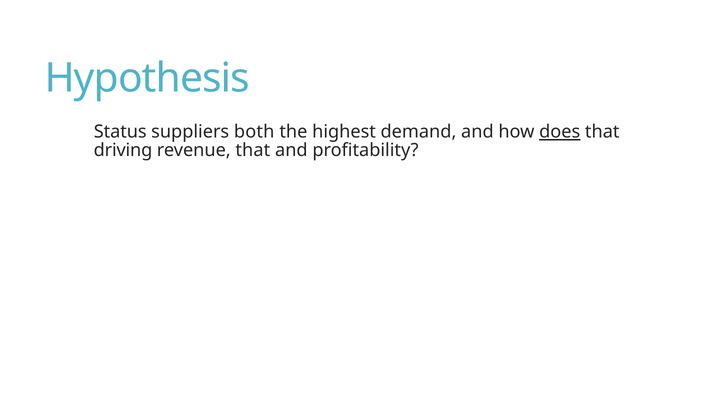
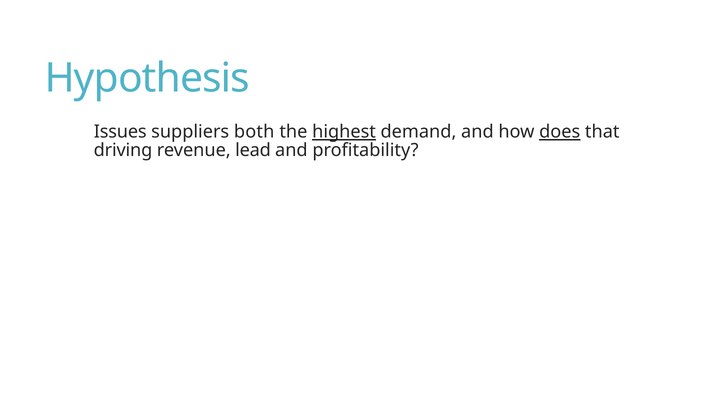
Status: Status -> Issues (120, 132)
highest underline: none -> present (344, 132)
revenue that: that -> lead (253, 150)
